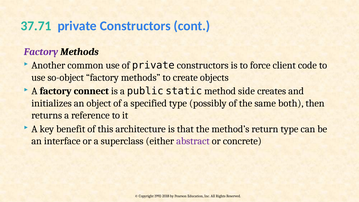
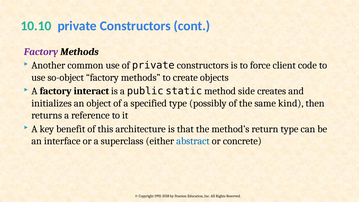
37.71: 37.71 -> 10.10 (36, 26)
connect: connect -> interact (91, 91)
both: both -> kind (291, 103)
abstract colour: purple -> blue (193, 141)
